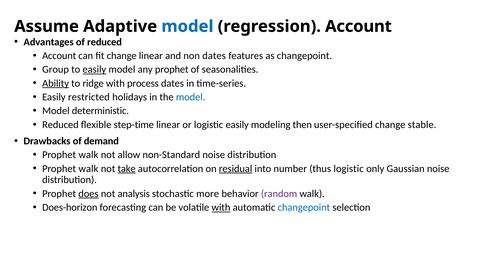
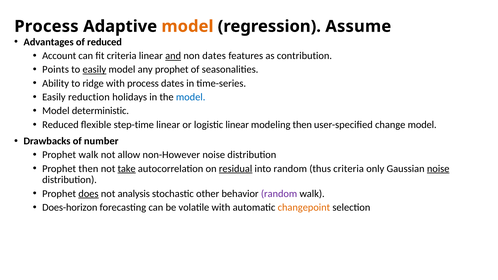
Assume: Assume -> Process (46, 26)
model colour: blue -> orange (187, 26)
regression Account: Account -> Assume (358, 26)
fit change: change -> criteria (122, 56)
and underline: none -> present (173, 56)
as changepoint: changepoint -> contribution (304, 56)
Group: Group -> Points (56, 70)
Ability underline: present -> none (56, 83)
restricted: restricted -> reduction (89, 97)
logistic easily: easily -> linear (237, 125)
change stable: stable -> model (422, 125)
demand: demand -> number (101, 141)
non-Standard: non-Standard -> non-However (171, 155)
walk: walk -> then (88, 169)
into number: number -> random (290, 169)
thus logistic: logistic -> criteria (349, 169)
noise underline: none -> present (438, 169)
more: more -> other (208, 194)
with underline: present -> none (221, 207)
changepoint colour: blue -> orange (304, 207)
